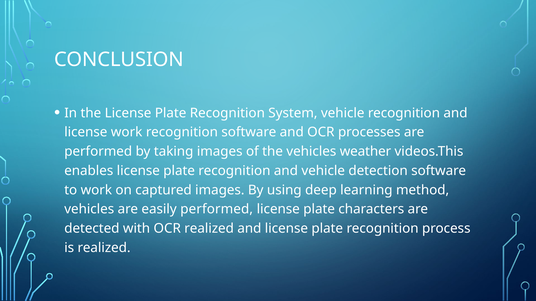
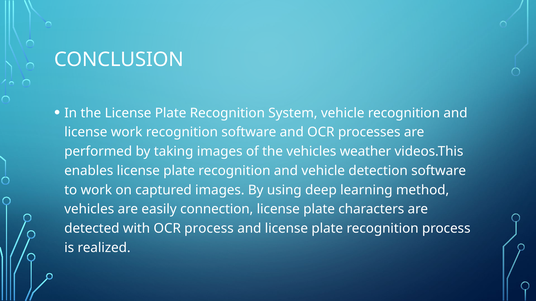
easily performed: performed -> connection (217, 210)
OCR realized: realized -> process (209, 229)
